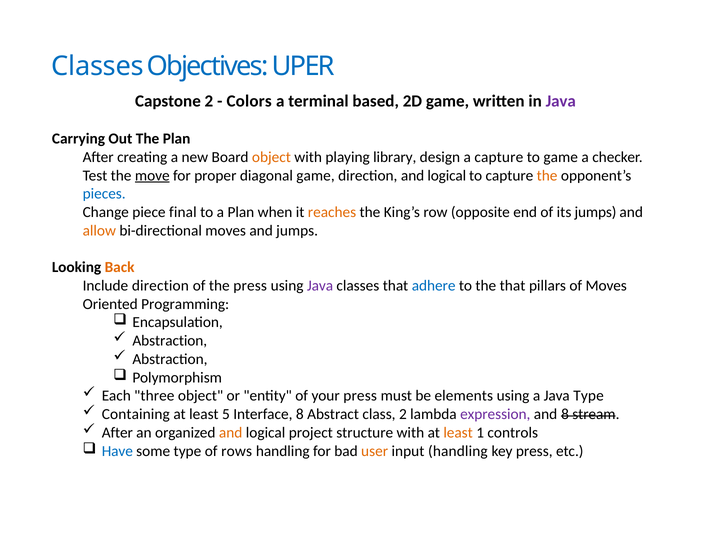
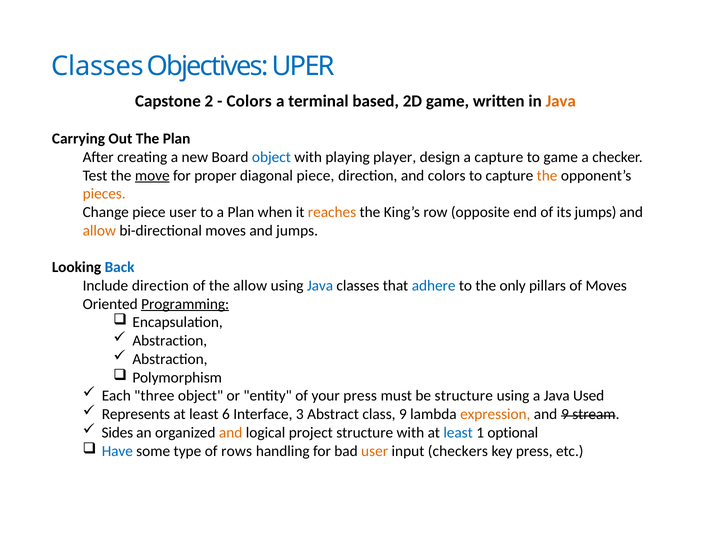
Java colour: purple -> orange (561, 101)
object colour: orange -> blue (271, 157)
library: library -> player (395, 157)
diagonal game: game -> piece (315, 176)
direction and logical: logical -> colors (447, 176)
pieces colour: blue -> orange (104, 194)
piece final: final -> user (183, 213)
Back colour: orange -> blue (120, 268)
the press: press -> allow (250, 286)
Java colour: purple -> blue (320, 286)
the that: that -> only (513, 286)
Programming underline: none -> present (185, 304)
be elements: elements -> structure (464, 396)
Java Type: Type -> Used (589, 396)
Containing: Containing -> Represents (136, 415)
5: 5 -> 6 (226, 415)
Interface 8: 8 -> 3 (300, 415)
class 2: 2 -> 9 (403, 415)
expression colour: purple -> orange (495, 415)
and 8: 8 -> 9 (565, 415)
After: After -> Sides (117, 433)
least colour: orange -> blue (458, 433)
controls: controls -> optional (513, 433)
input handling: handling -> checkers (458, 452)
